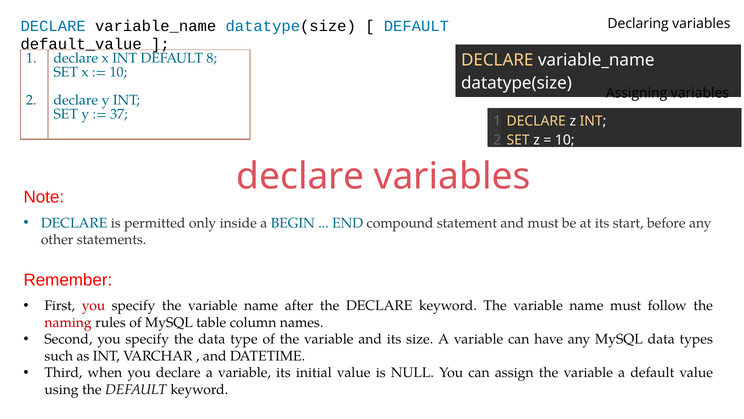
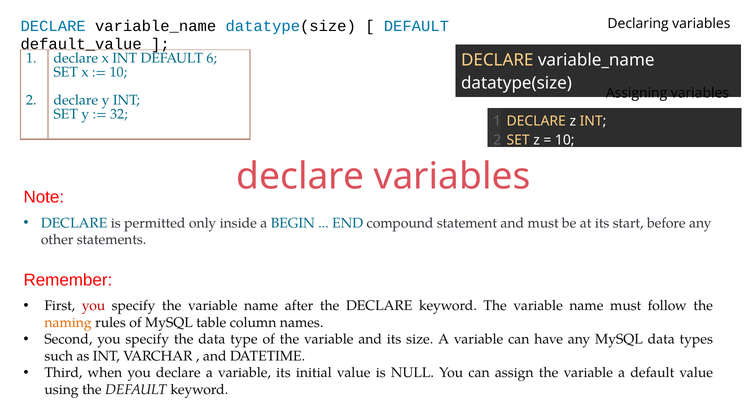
8: 8 -> 6 (212, 58)
37: 37 -> 32 (119, 114)
naming colour: red -> orange (68, 322)
